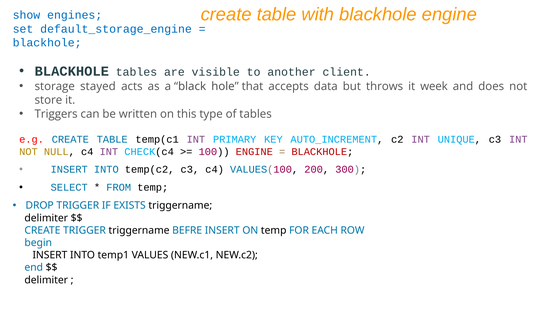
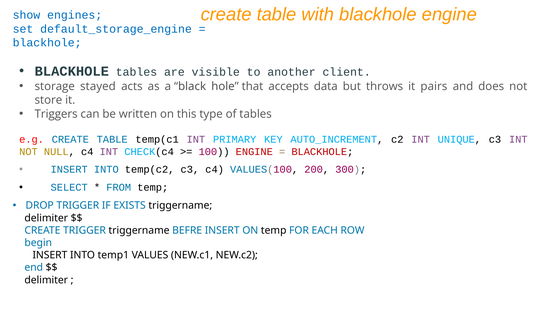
week: week -> pairs (434, 86)
